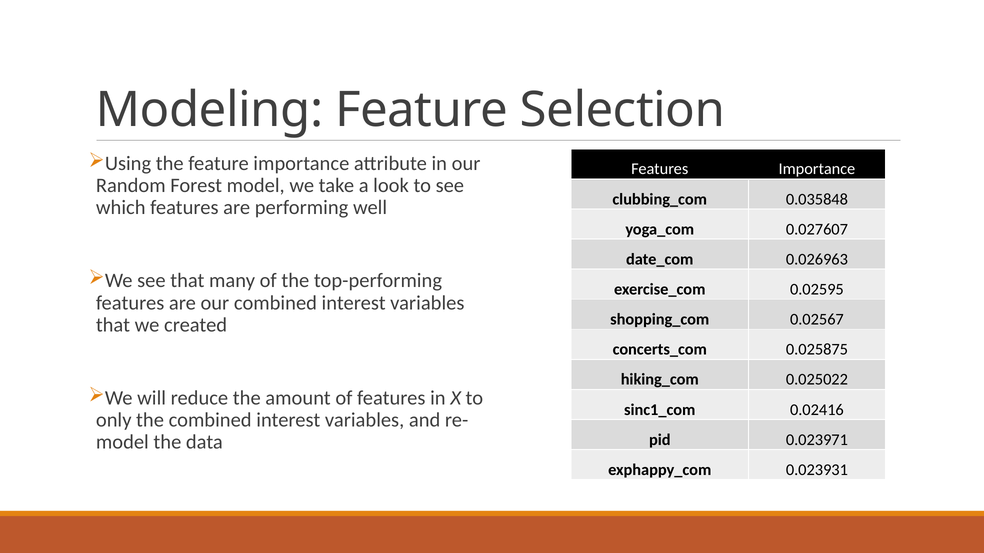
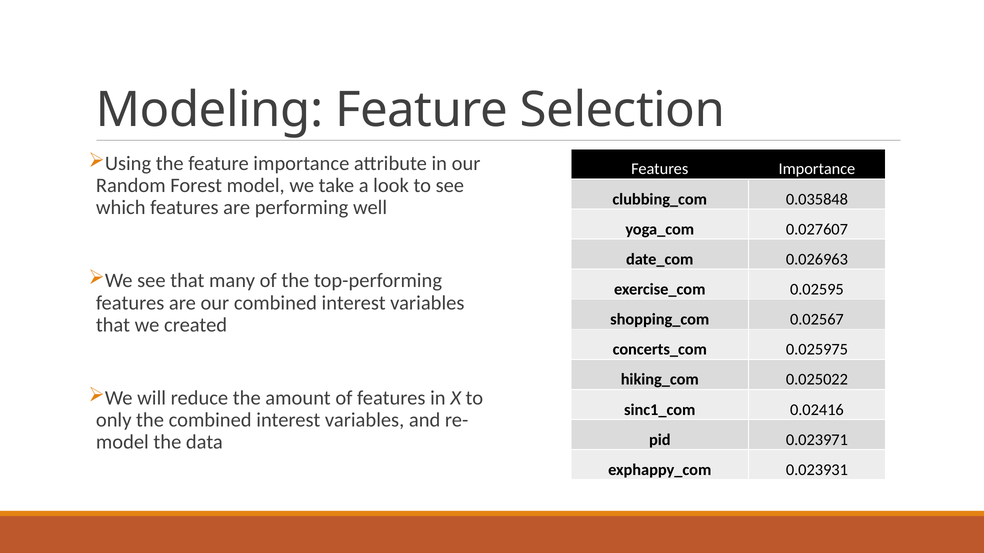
0.025875: 0.025875 -> 0.025975 (817, 350)
